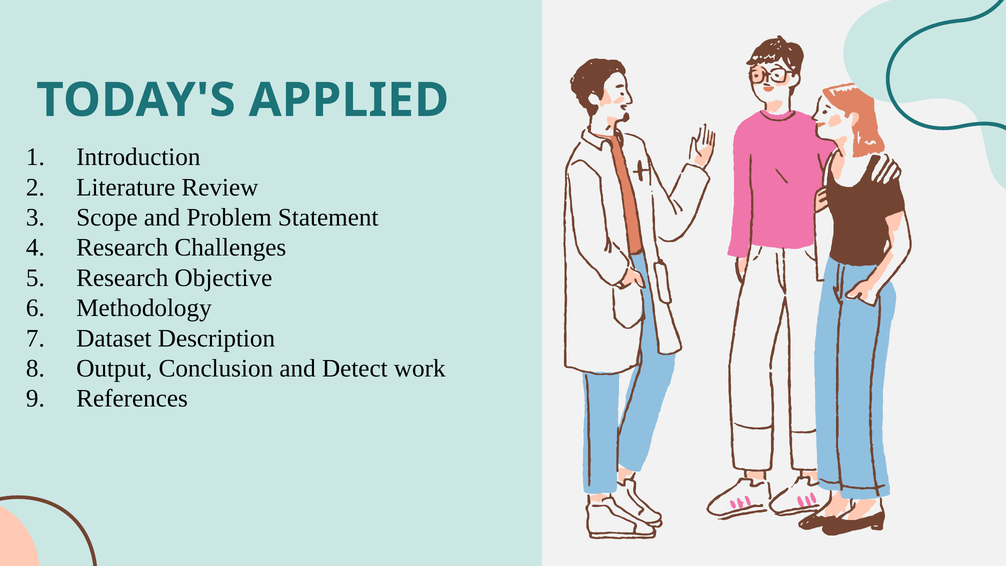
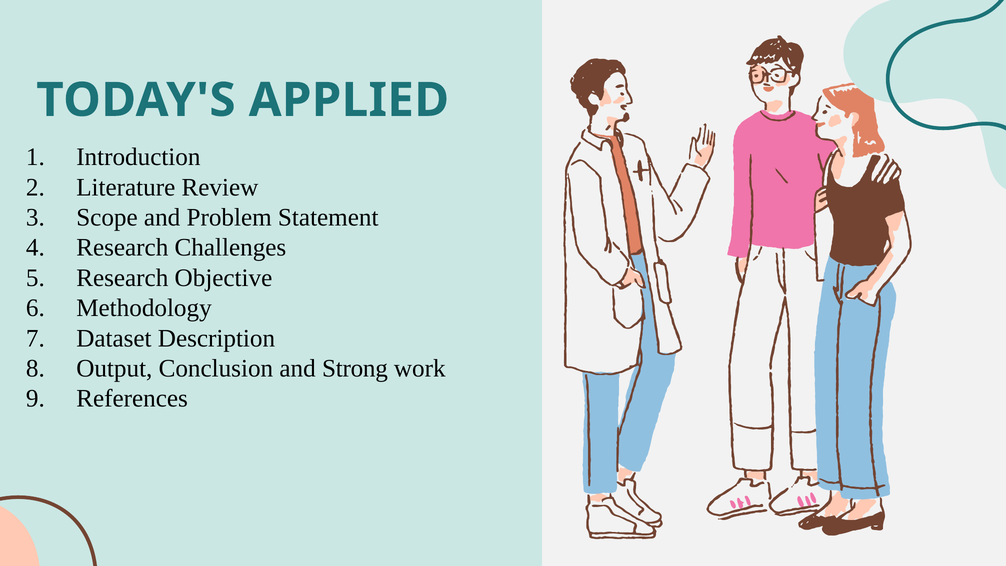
Detect: Detect -> Strong (355, 368)
